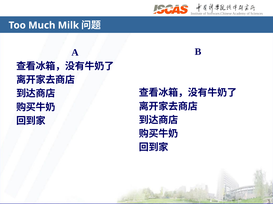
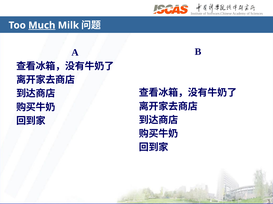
Much underline: none -> present (42, 25)
